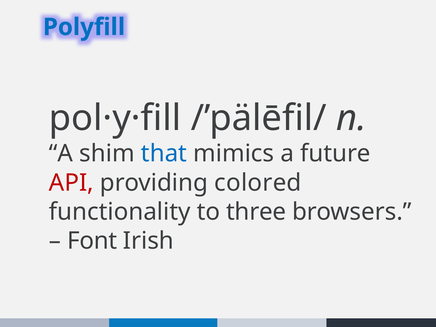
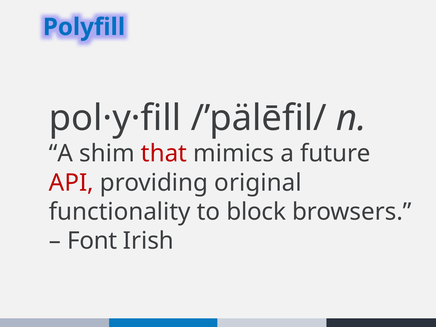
that colour: blue -> red (164, 154)
colored: colored -> original (258, 183)
three: three -> block (256, 212)
